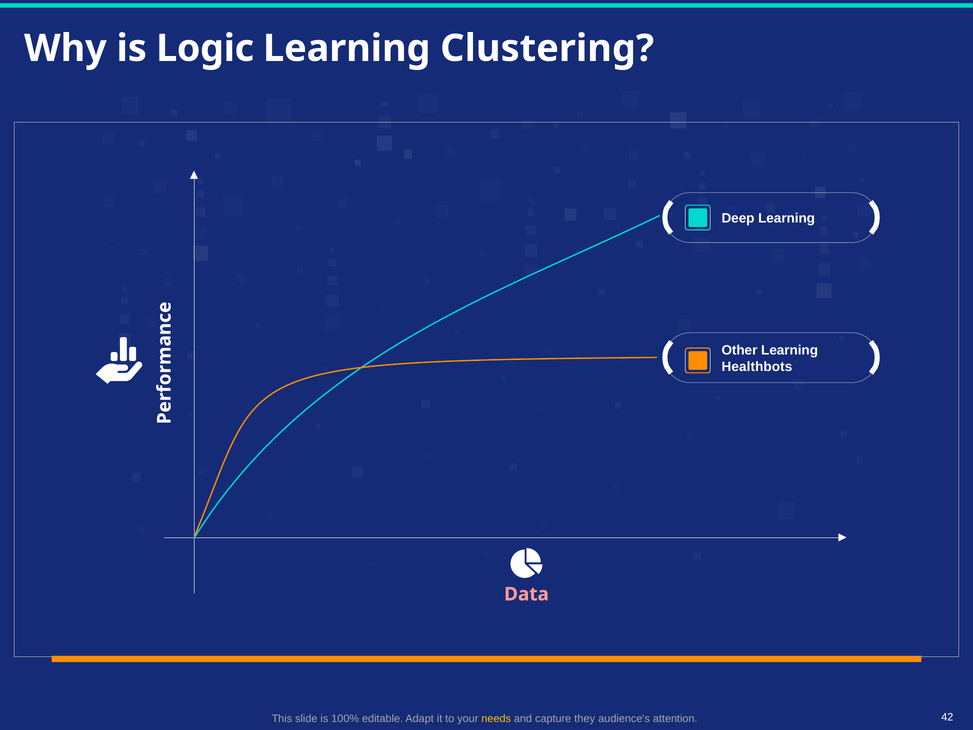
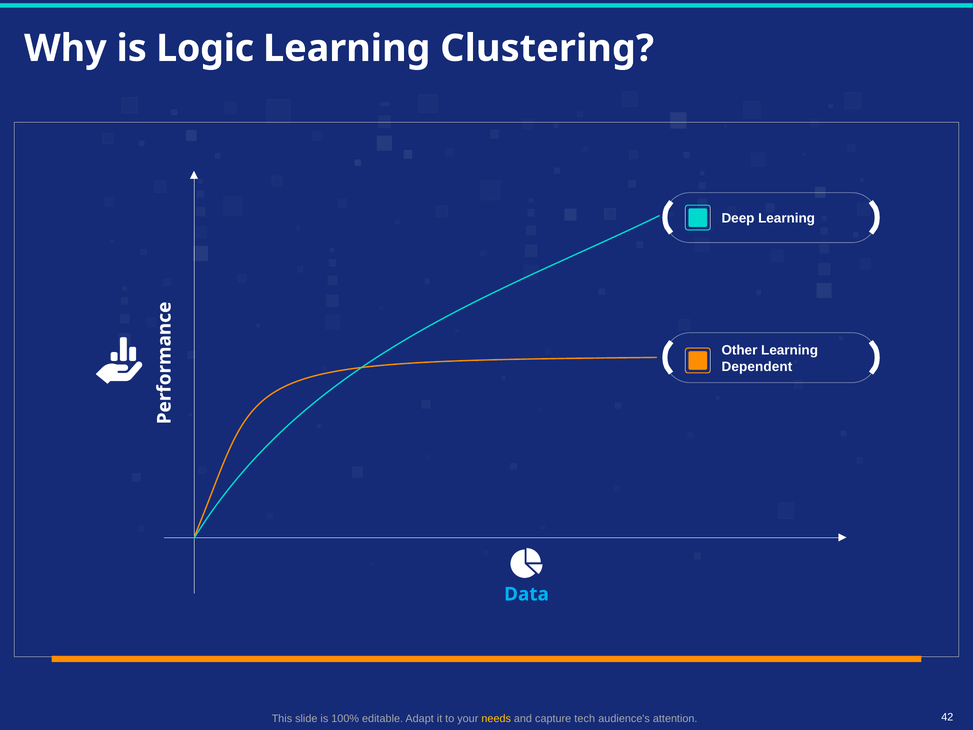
Healthbots: Healthbots -> Dependent (757, 367)
Data colour: pink -> light blue (526, 594)
they: they -> tech (585, 718)
